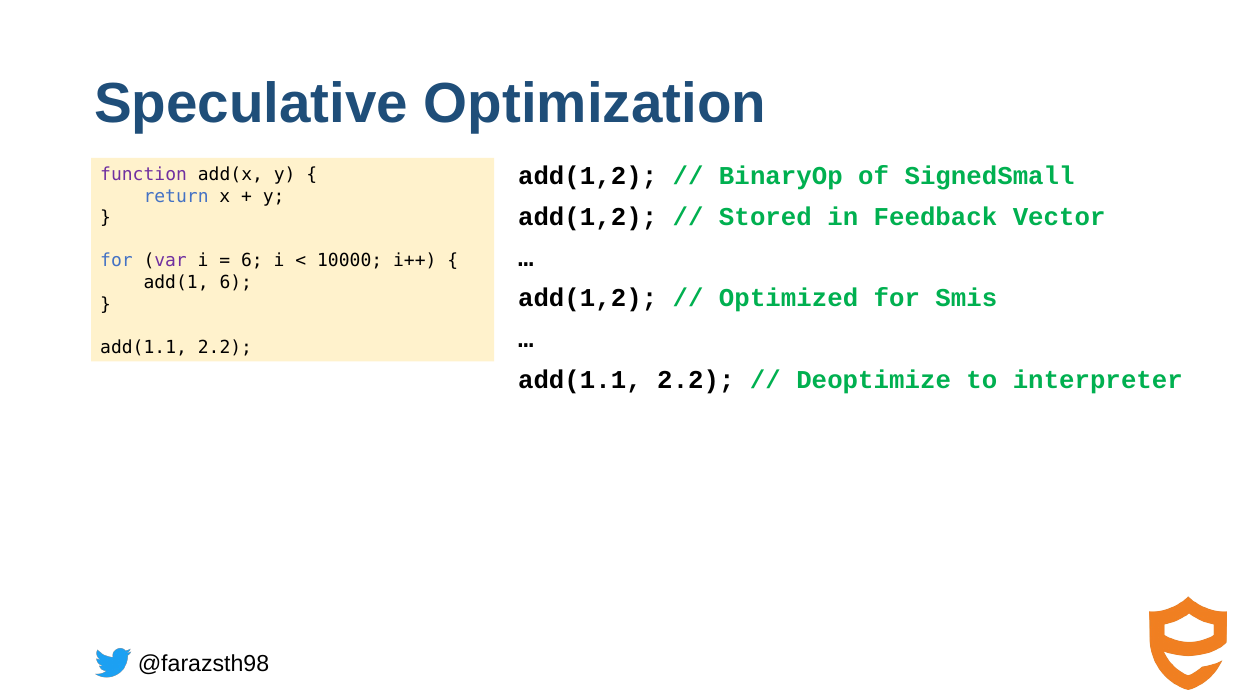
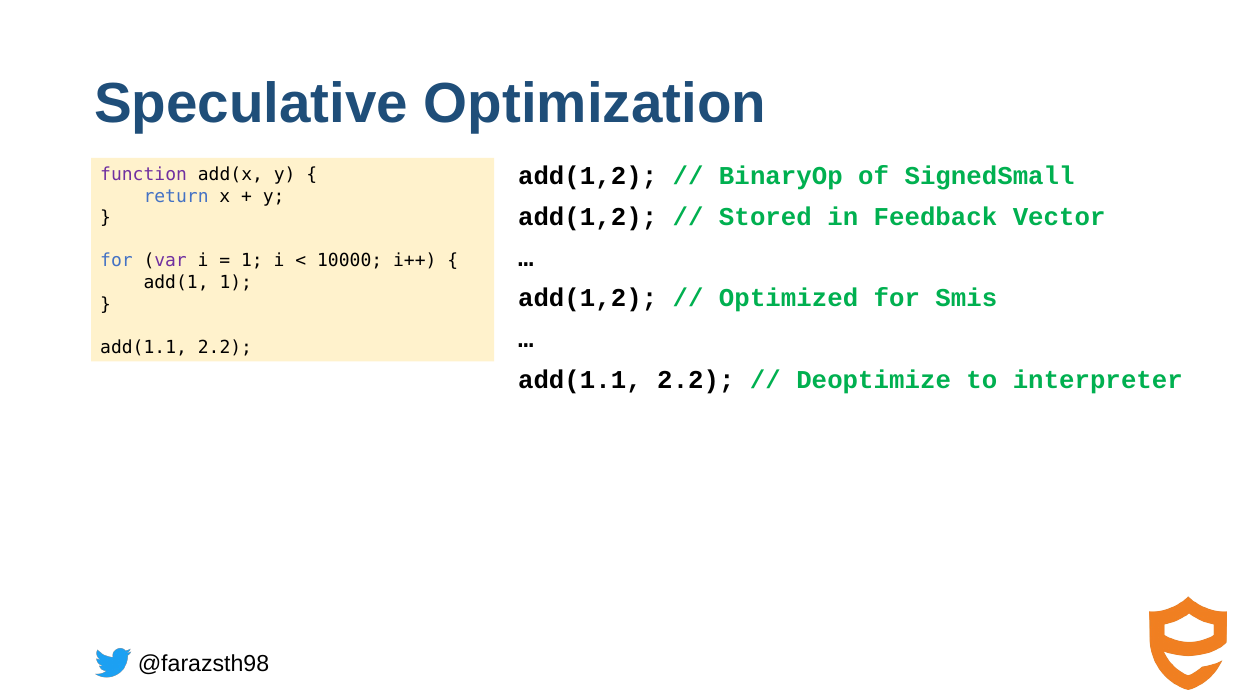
6: 6 -> 1 (252, 261)
add(1 6: 6 -> 1 (236, 283)
